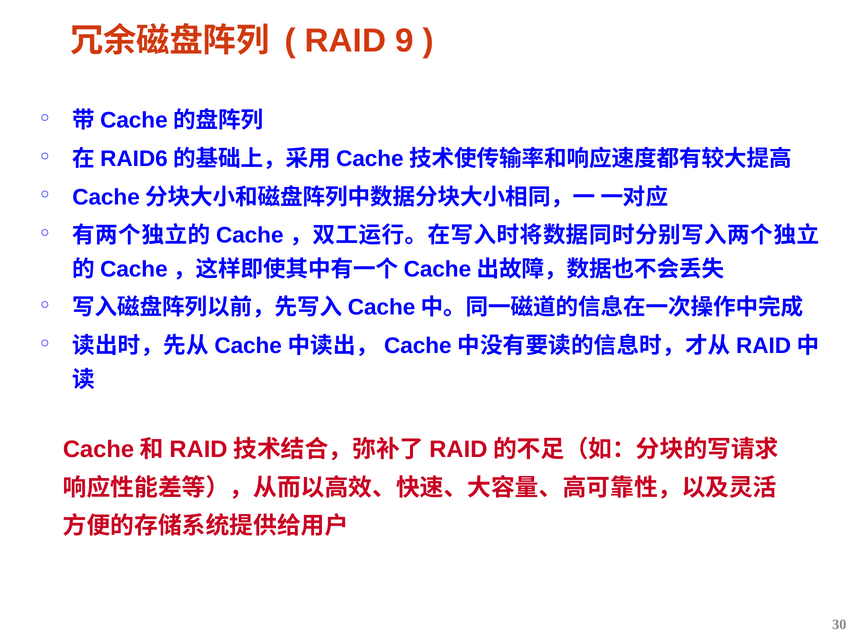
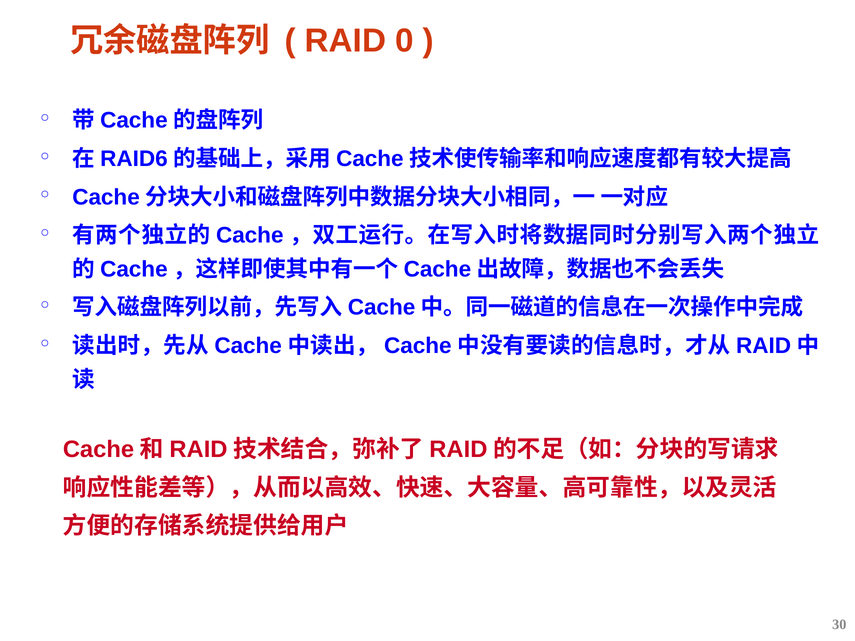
9: 9 -> 0 (404, 41)
